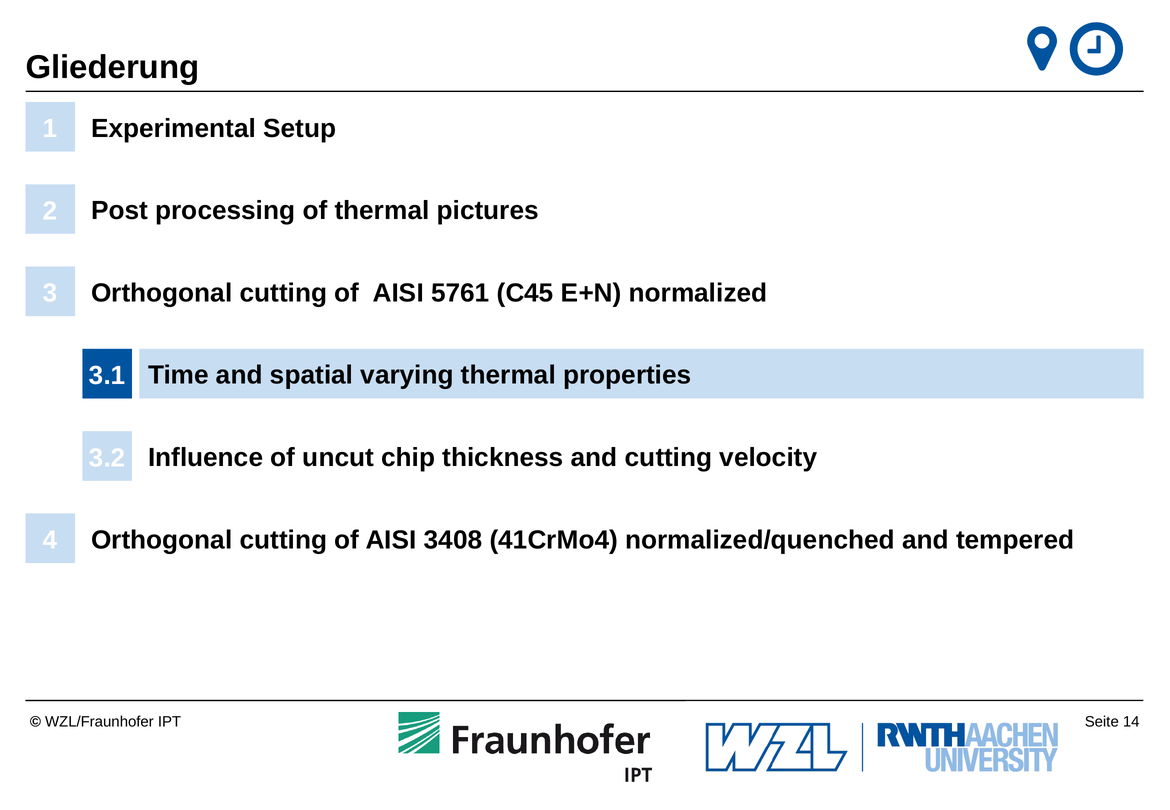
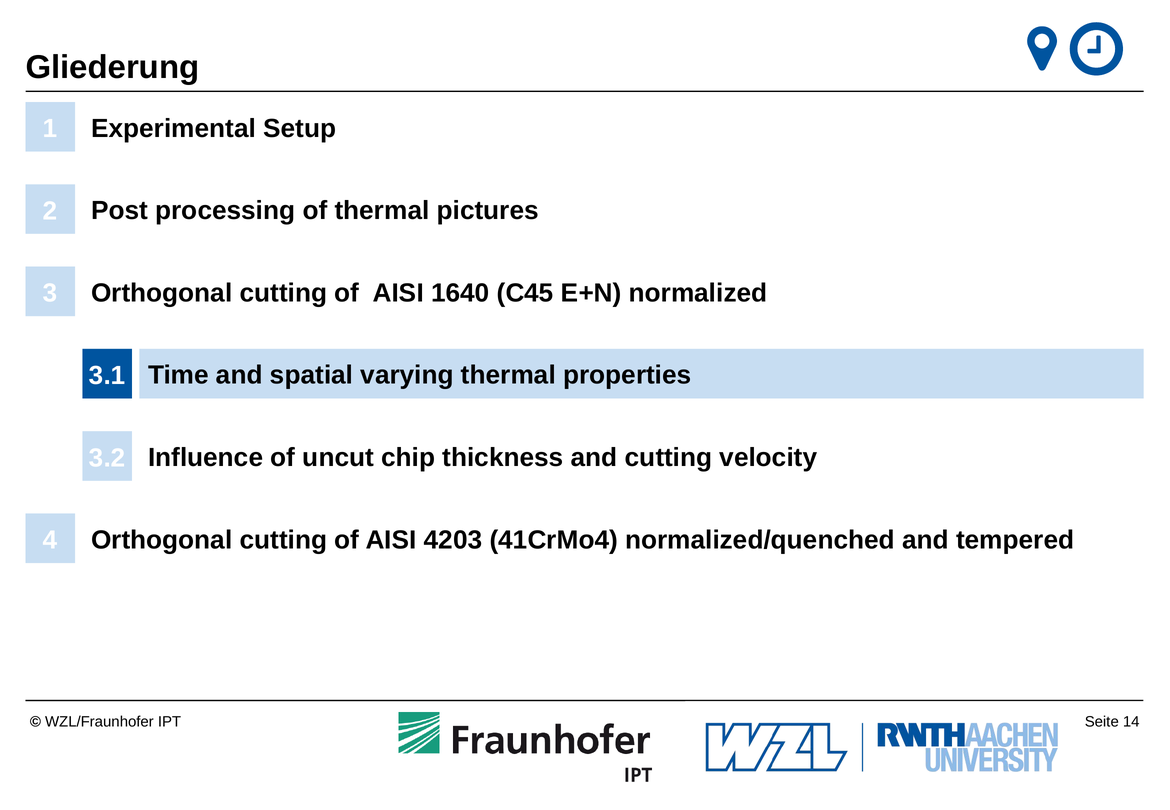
5761: 5761 -> 1640 (460, 293)
3408: 3408 -> 4203 (453, 540)
